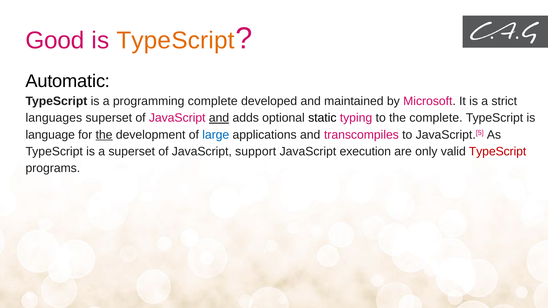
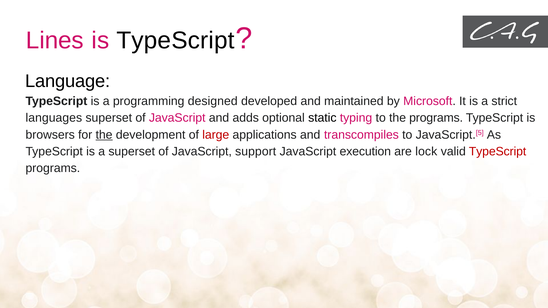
Good: Good -> Lines (55, 41)
TypeScript colour: orange -> black (176, 41)
Automatic: Automatic -> Language (68, 81)
programming complete: complete -> designed (213, 101)
and underline: present -> none (219, 118)
the complete: complete -> programs (436, 118)
language: language -> browsers (50, 135)
large colour: blue -> red (216, 135)
only: only -> lock (426, 152)
